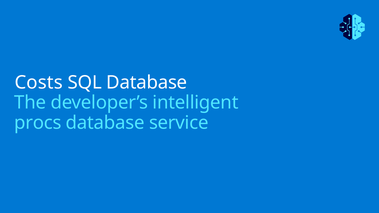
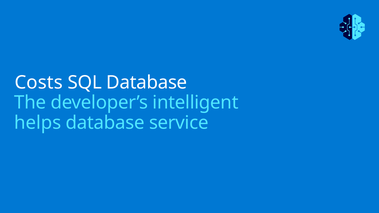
procs: procs -> helps (38, 123)
